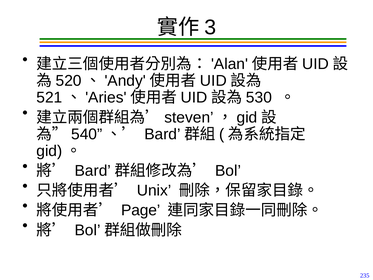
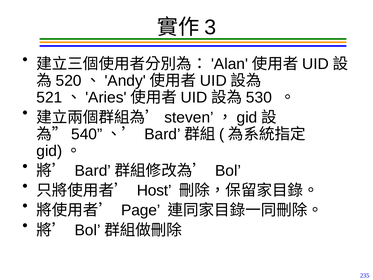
Unix: Unix -> Host (154, 190)
